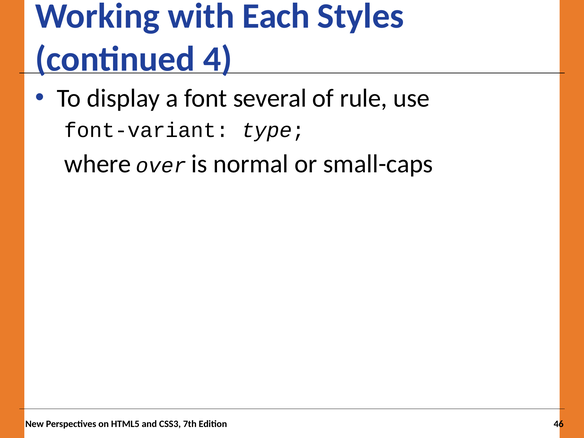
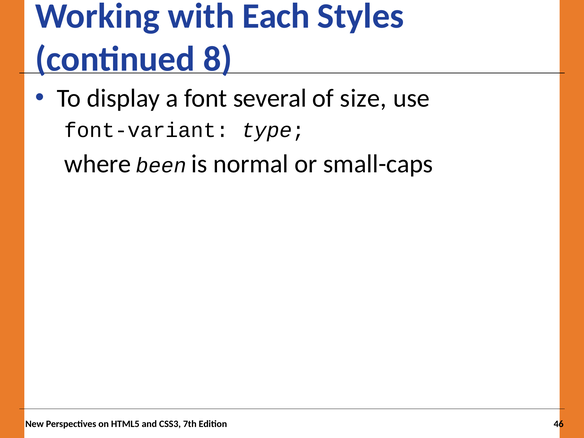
4: 4 -> 8 (218, 59)
rule: rule -> size (363, 98)
over: over -> been (161, 166)
